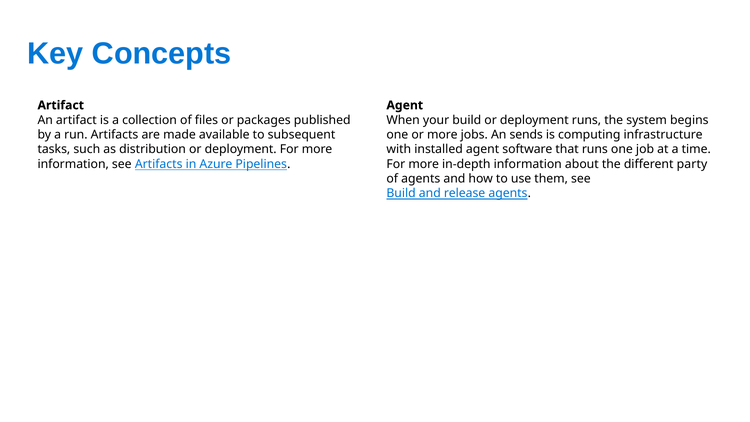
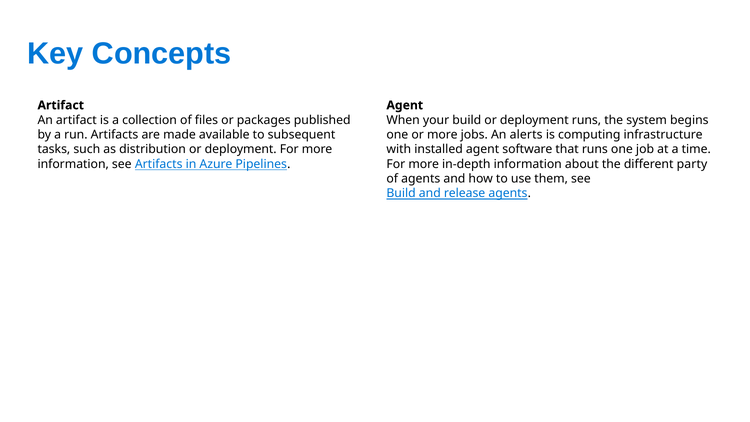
sends: sends -> alerts (526, 135)
